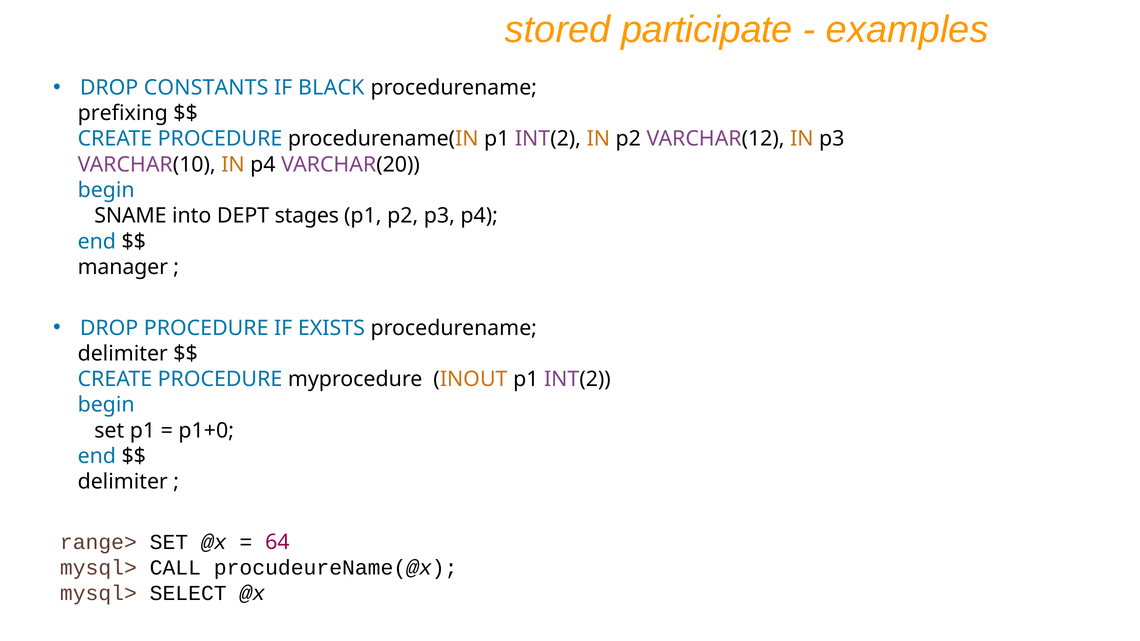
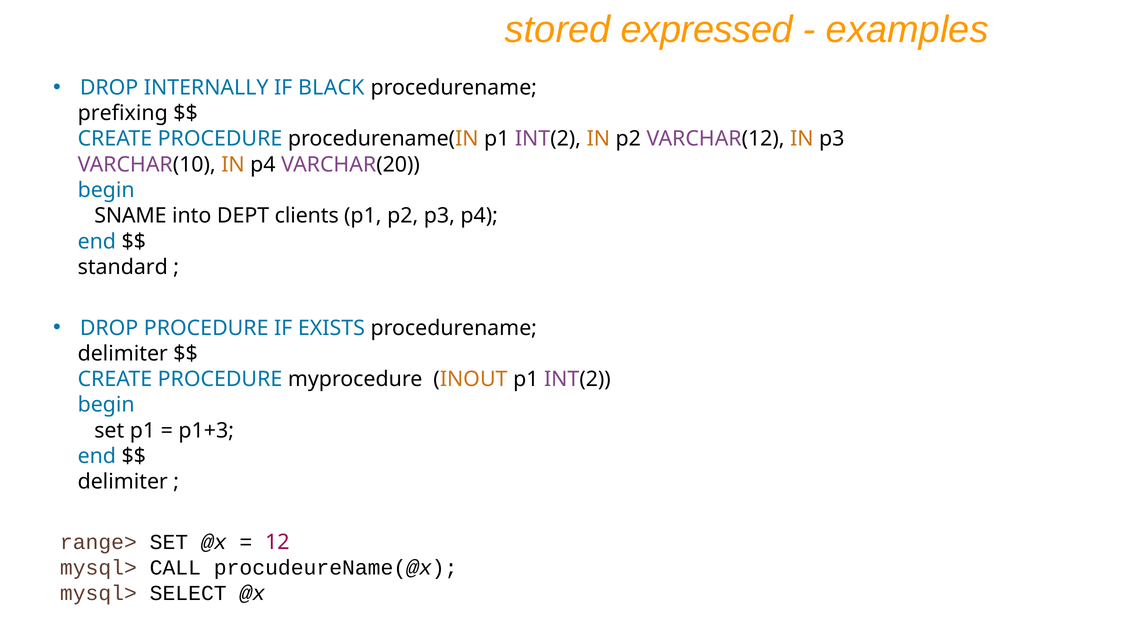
participate: participate -> expressed (707, 30)
CONSTANTS: CONSTANTS -> INTERNALLY (206, 88)
stages: stages -> clients (307, 216)
manager: manager -> standard (123, 267)
p1+0: p1+0 -> p1+3 (206, 431)
64: 64 -> 12 (277, 542)
